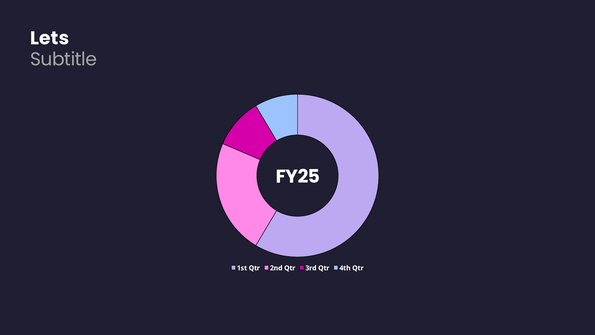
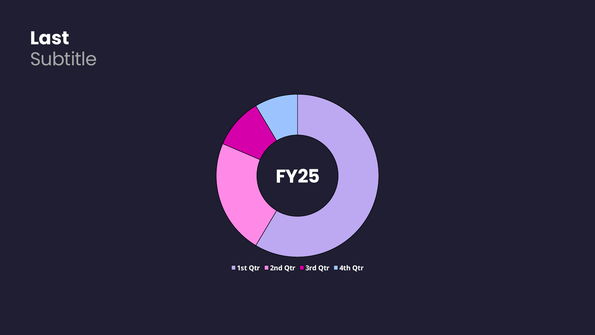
Lets: Lets -> Last (50, 38)
